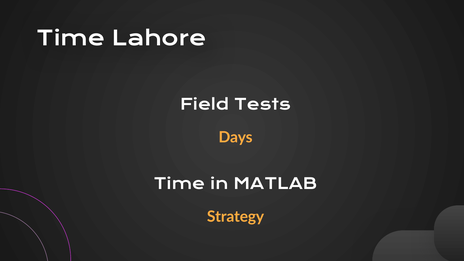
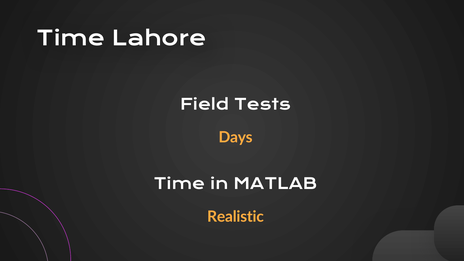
Strategy: Strategy -> Realistic (235, 217)
